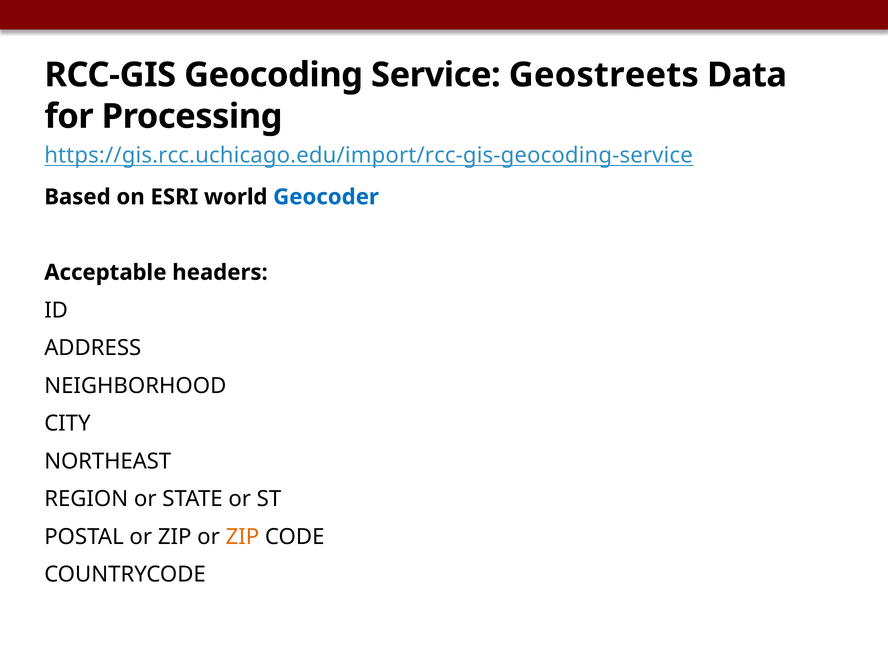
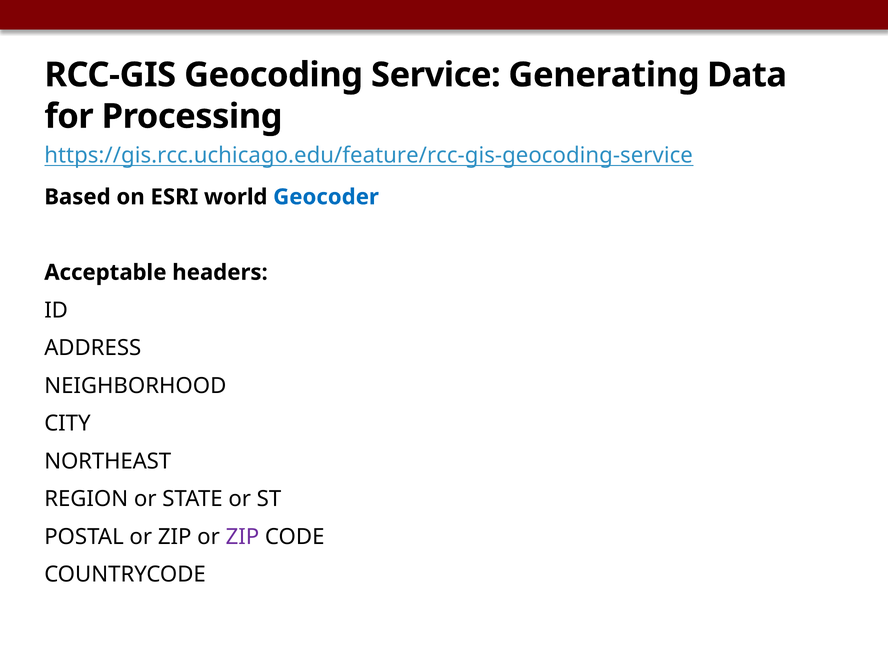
Geostreets: Geostreets -> Generating (604, 75)
https://gis.rcc.uchicago.edu/import/rcc-gis-geocoding-service: https://gis.rcc.uchicago.edu/import/rcc-gis-geocoding-service -> https://gis.rcc.uchicago.edu/feature/rcc-gis-geocoding-service (369, 156)
ZIP colour: orange -> purple (242, 537)
